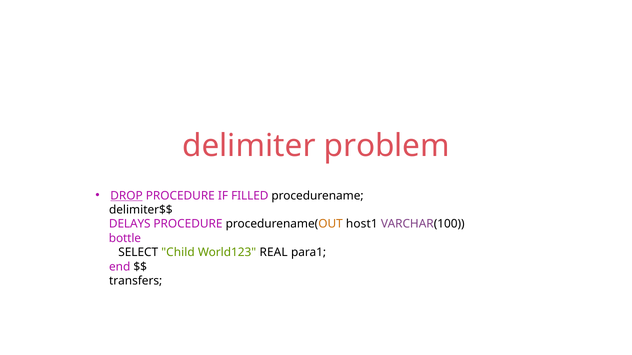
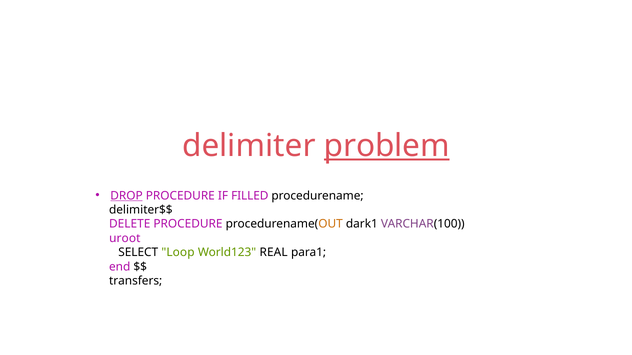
problem underline: none -> present (387, 146)
DELAYS: DELAYS -> DELETE (130, 224)
host1: host1 -> dark1 (362, 224)
bottle: bottle -> uroot (125, 239)
Child: Child -> Loop (178, 253)
